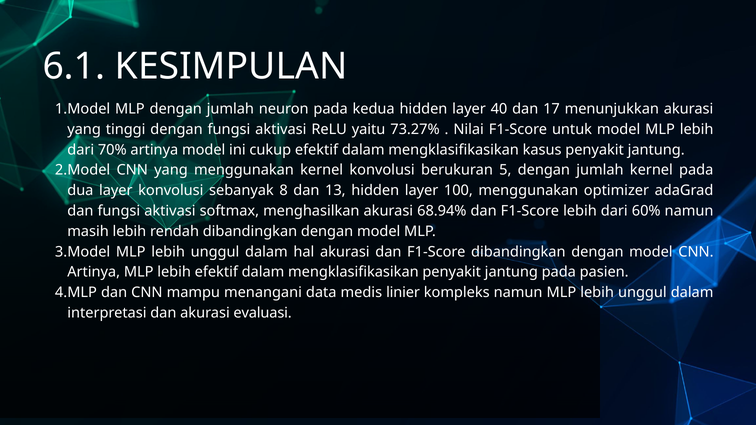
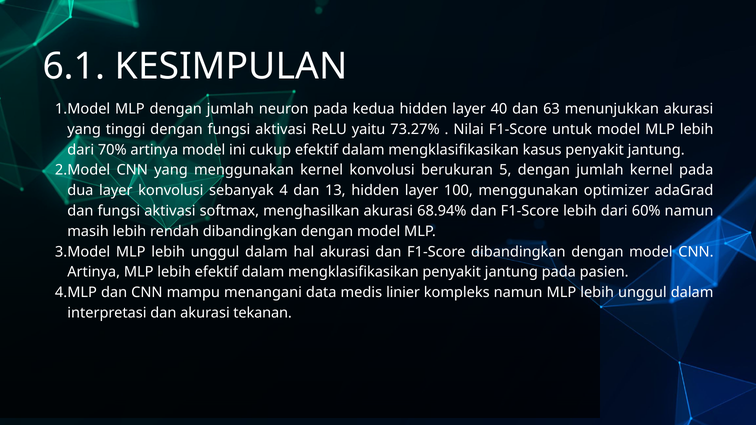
17: 17 -> 63 (552, 109)
8: 8 -> 4 (284, 191)
evaluasi: evaluasi -> tekanan (263, 313)
